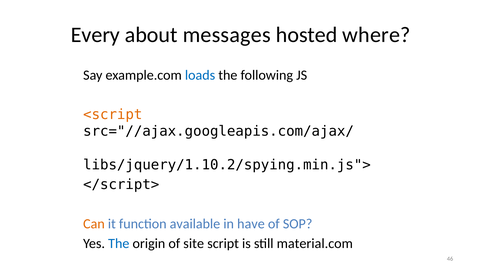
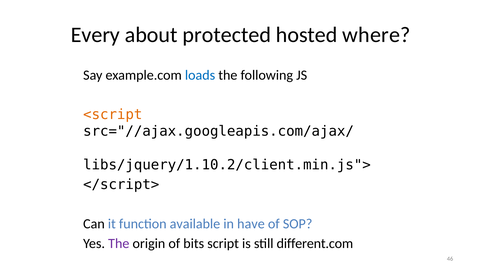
messages: messages -> protected (227, 35)
libs/jquery/1.10.2/spying.min.js">: libs/jquery/1.10.2/spying.min.js"> -> libs/jquery/1.10.2/client.min.js"> (227, 165)
Can colour: orange -> black (94, 224)
The colour: blue -> purple (119, 244)
site: site -> bits (194, 244)
material.com: material.com -> different.com (315, 244)
